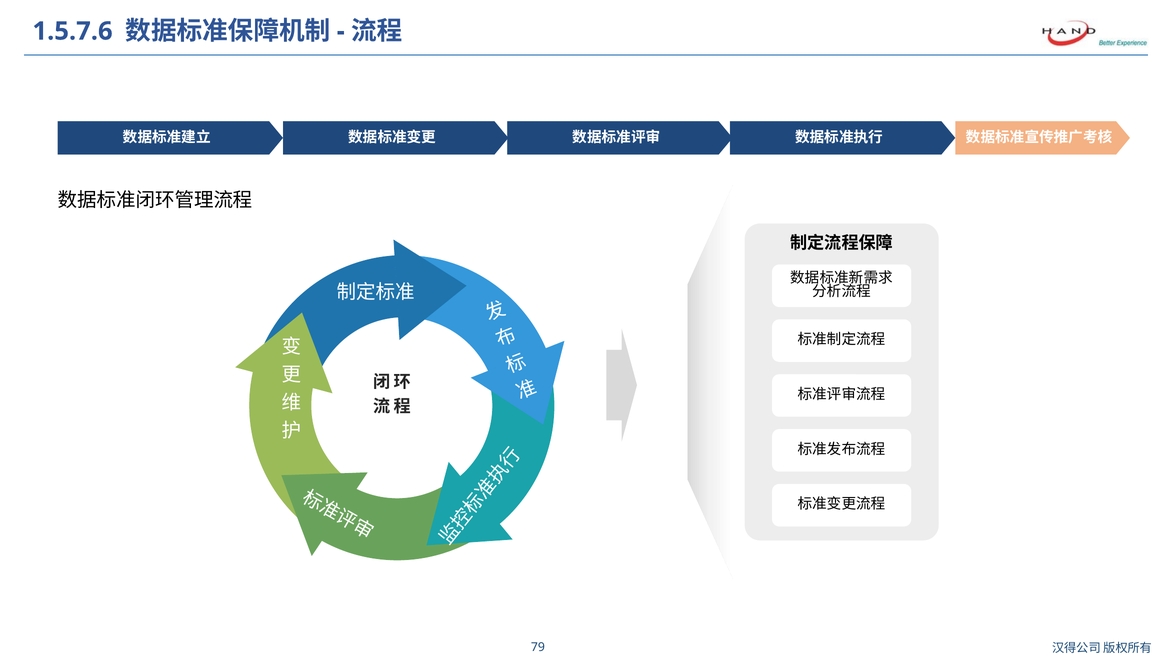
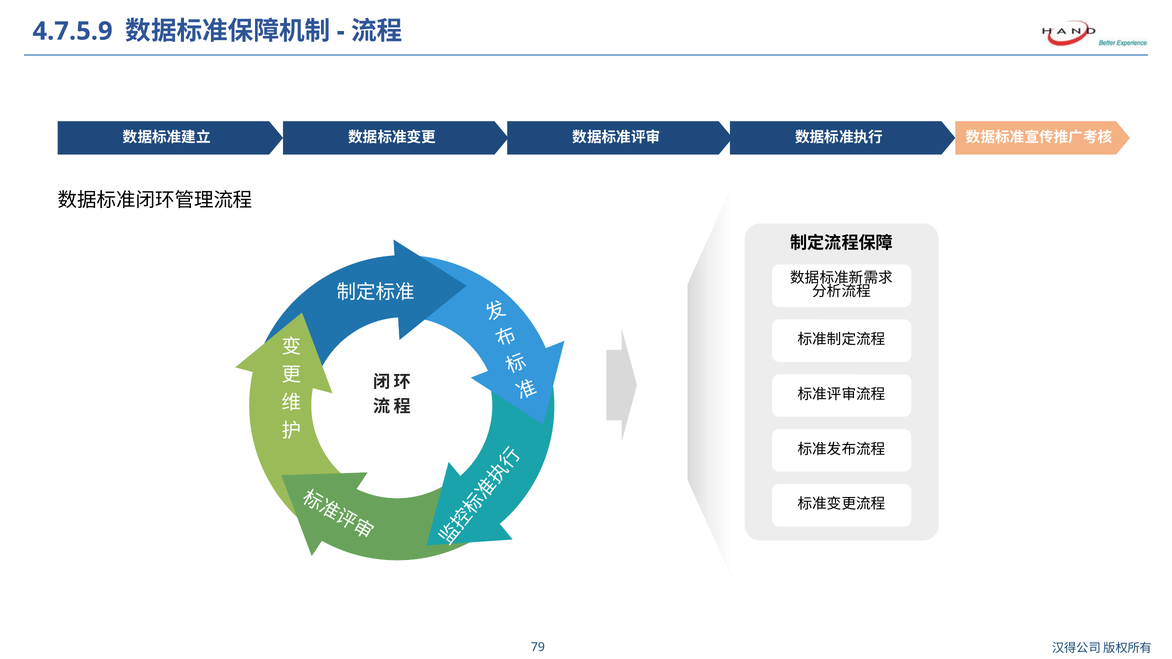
1.5.7.6: 1.5.7.6 -> 4.7.5.9 (73, 31)
